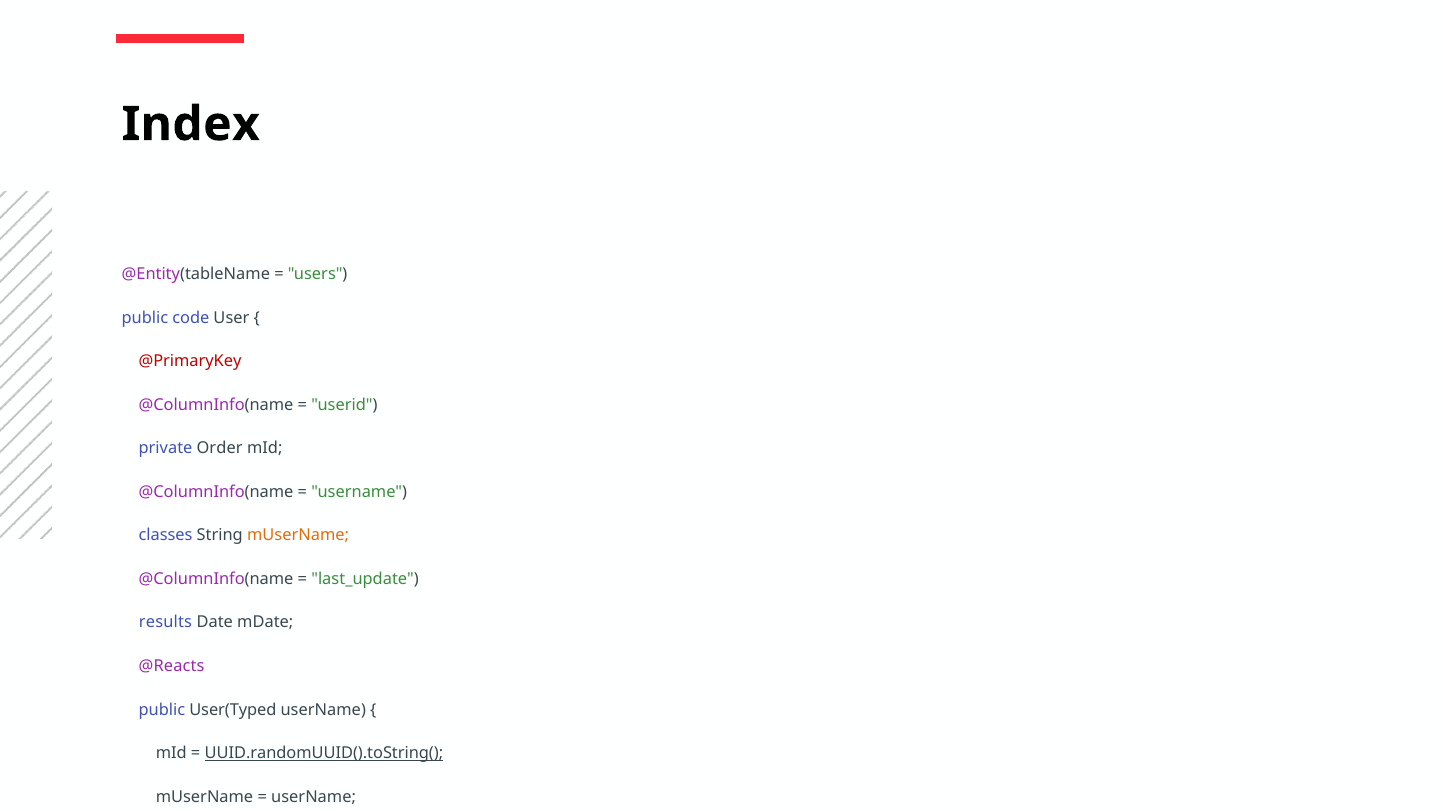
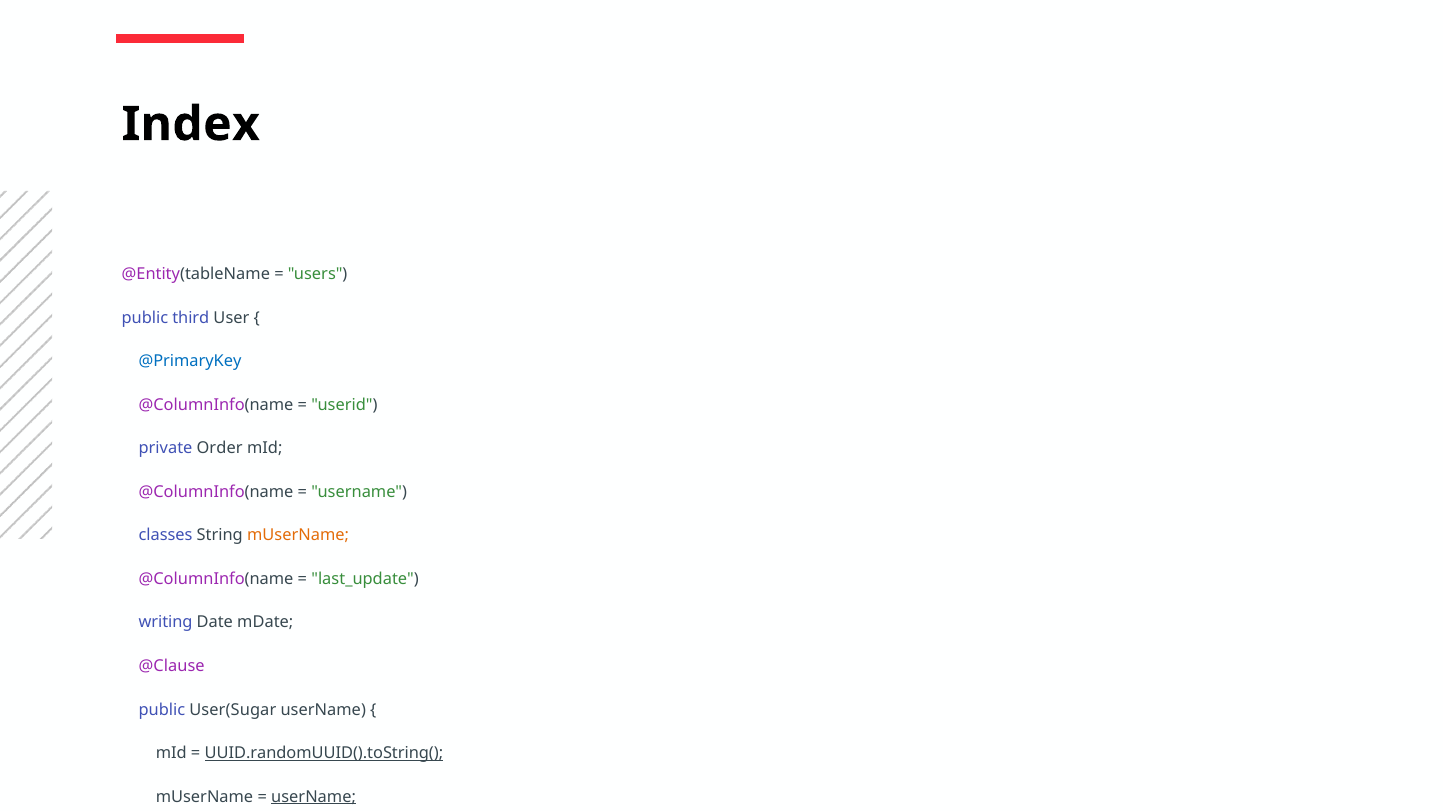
code: code -> third (191, 318)
@PrimaryKey colour: red -> blue (190, 362)
results: results -> writing (166, 623)
@Reacts: @Reacts -> @Clause (172, 667)
User(Typed: User(Typed -> User(Sugar (233, 710)
userName underline: none -> present (314, 797)
